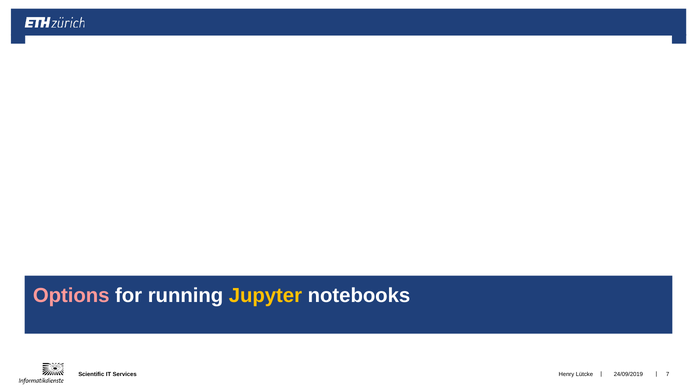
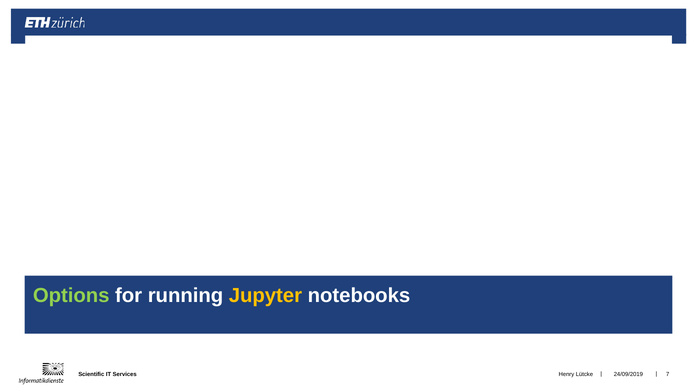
Options colour: pink -> light green (71, 296)
